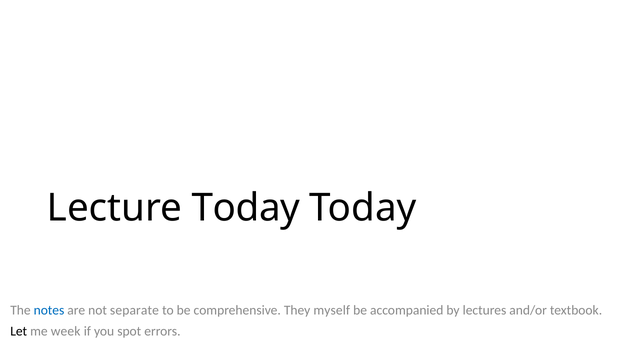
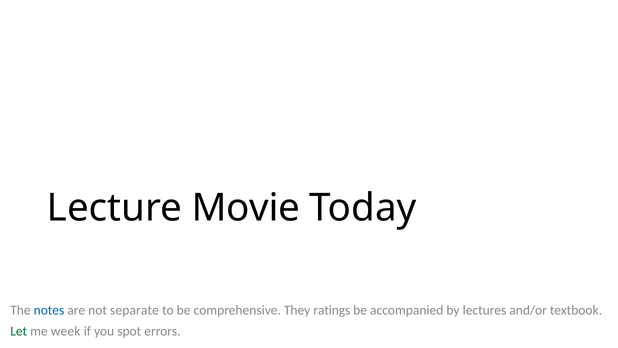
Lecture Today: Today -> Movie (246, 208)
myself: myself -> ratings (332, 310)
Let colour: black -> green (19, 331)
